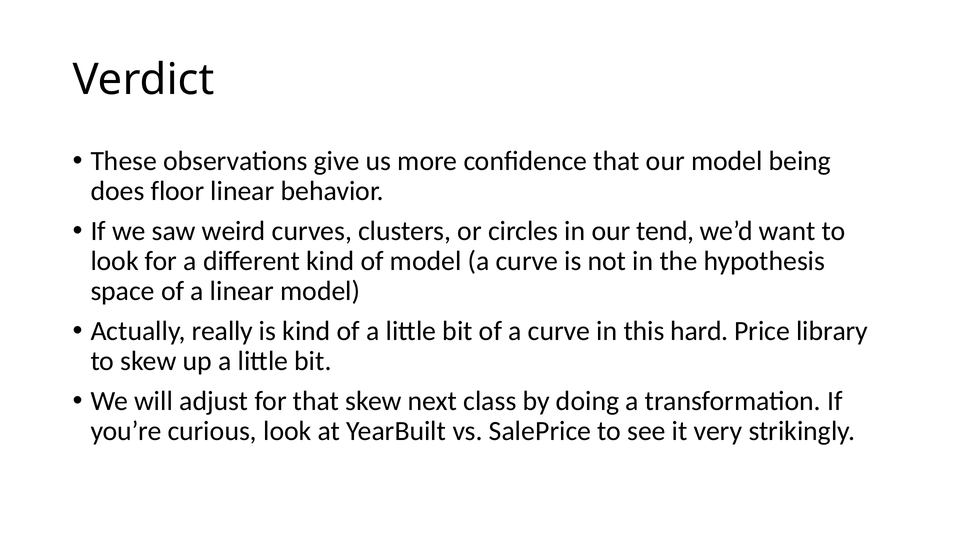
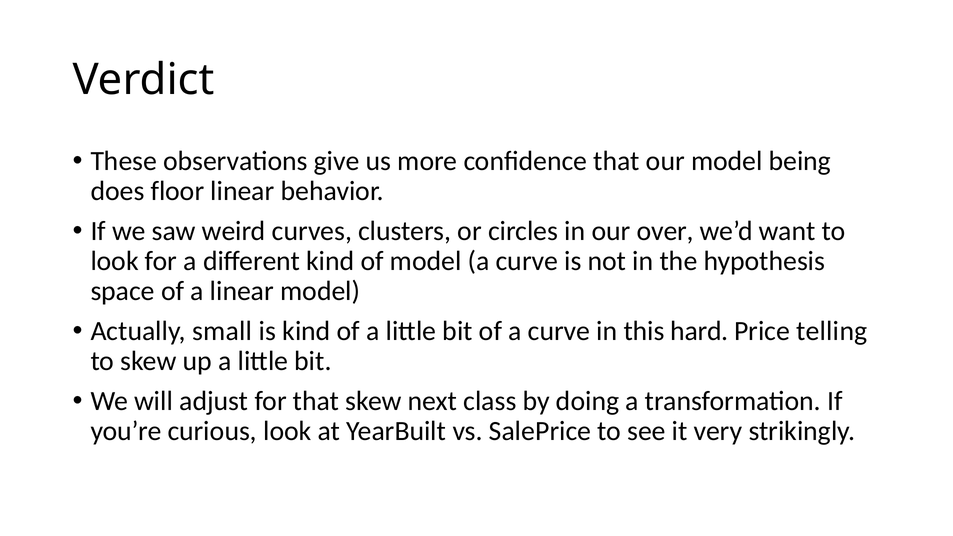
tend: tend -> over (665, 231)
really: really -> small (222, 331)
library: library -> telling (832, 331)
